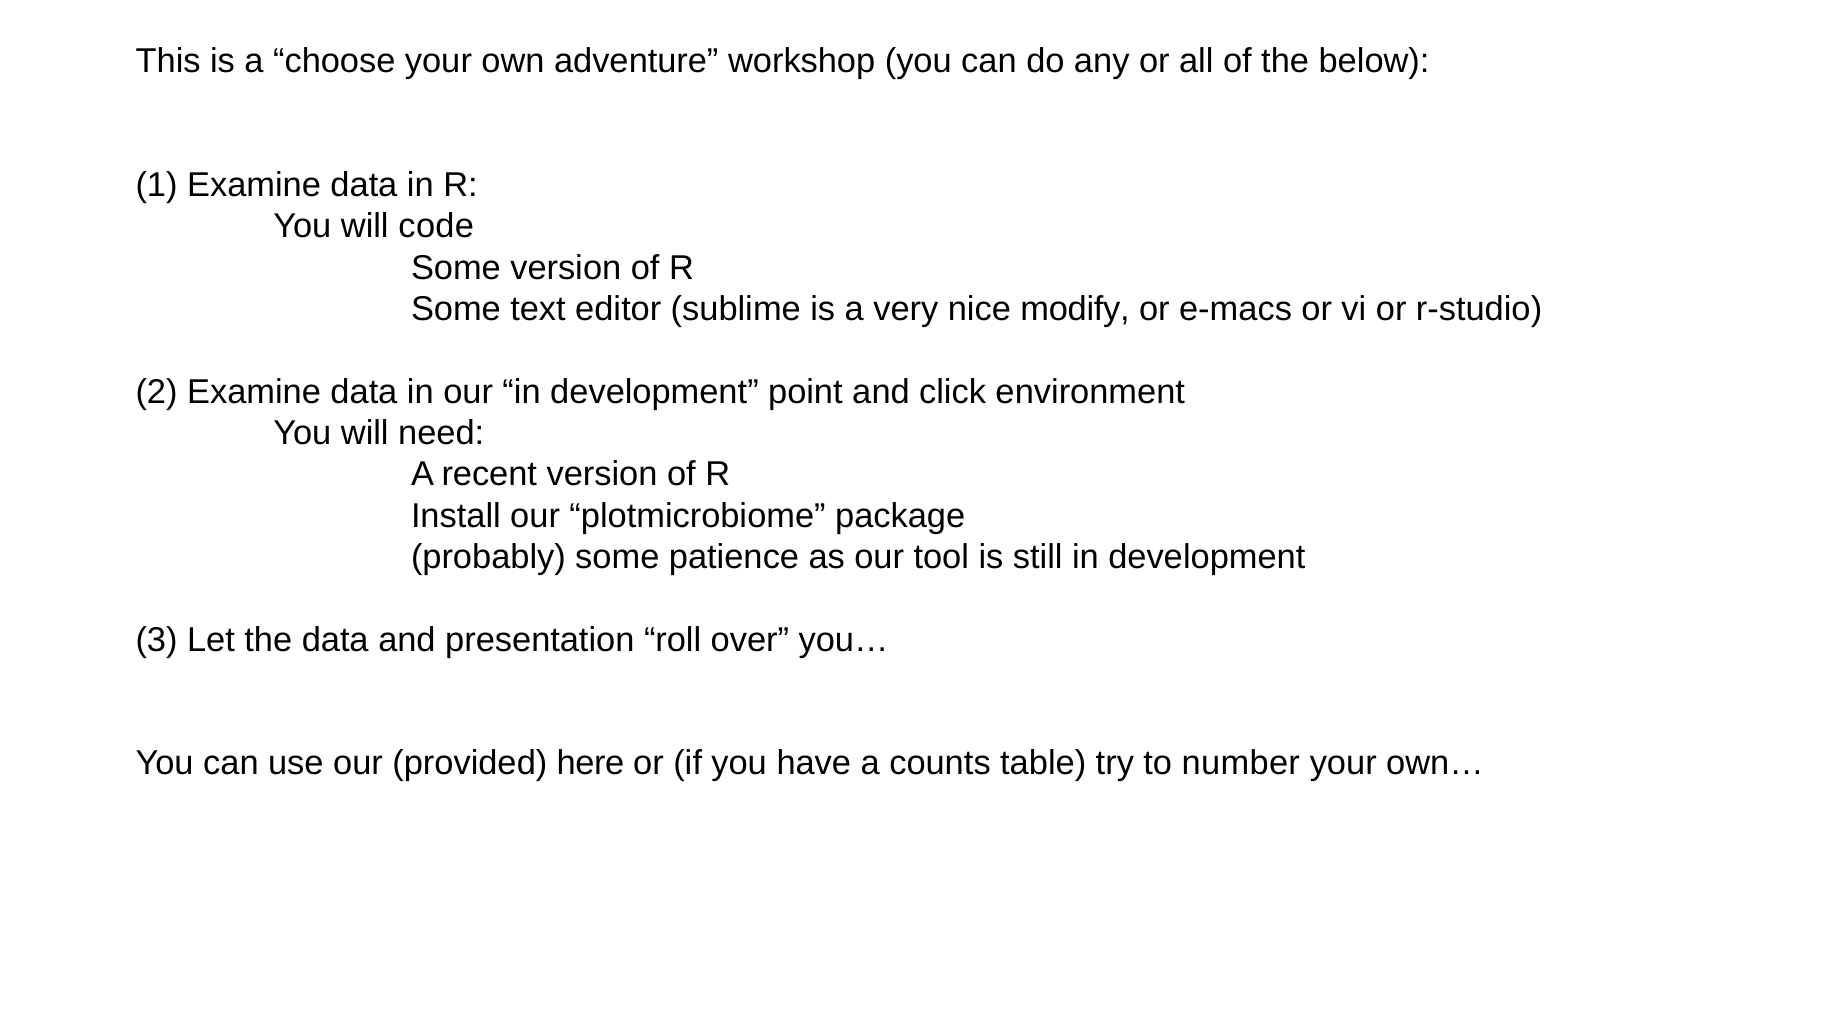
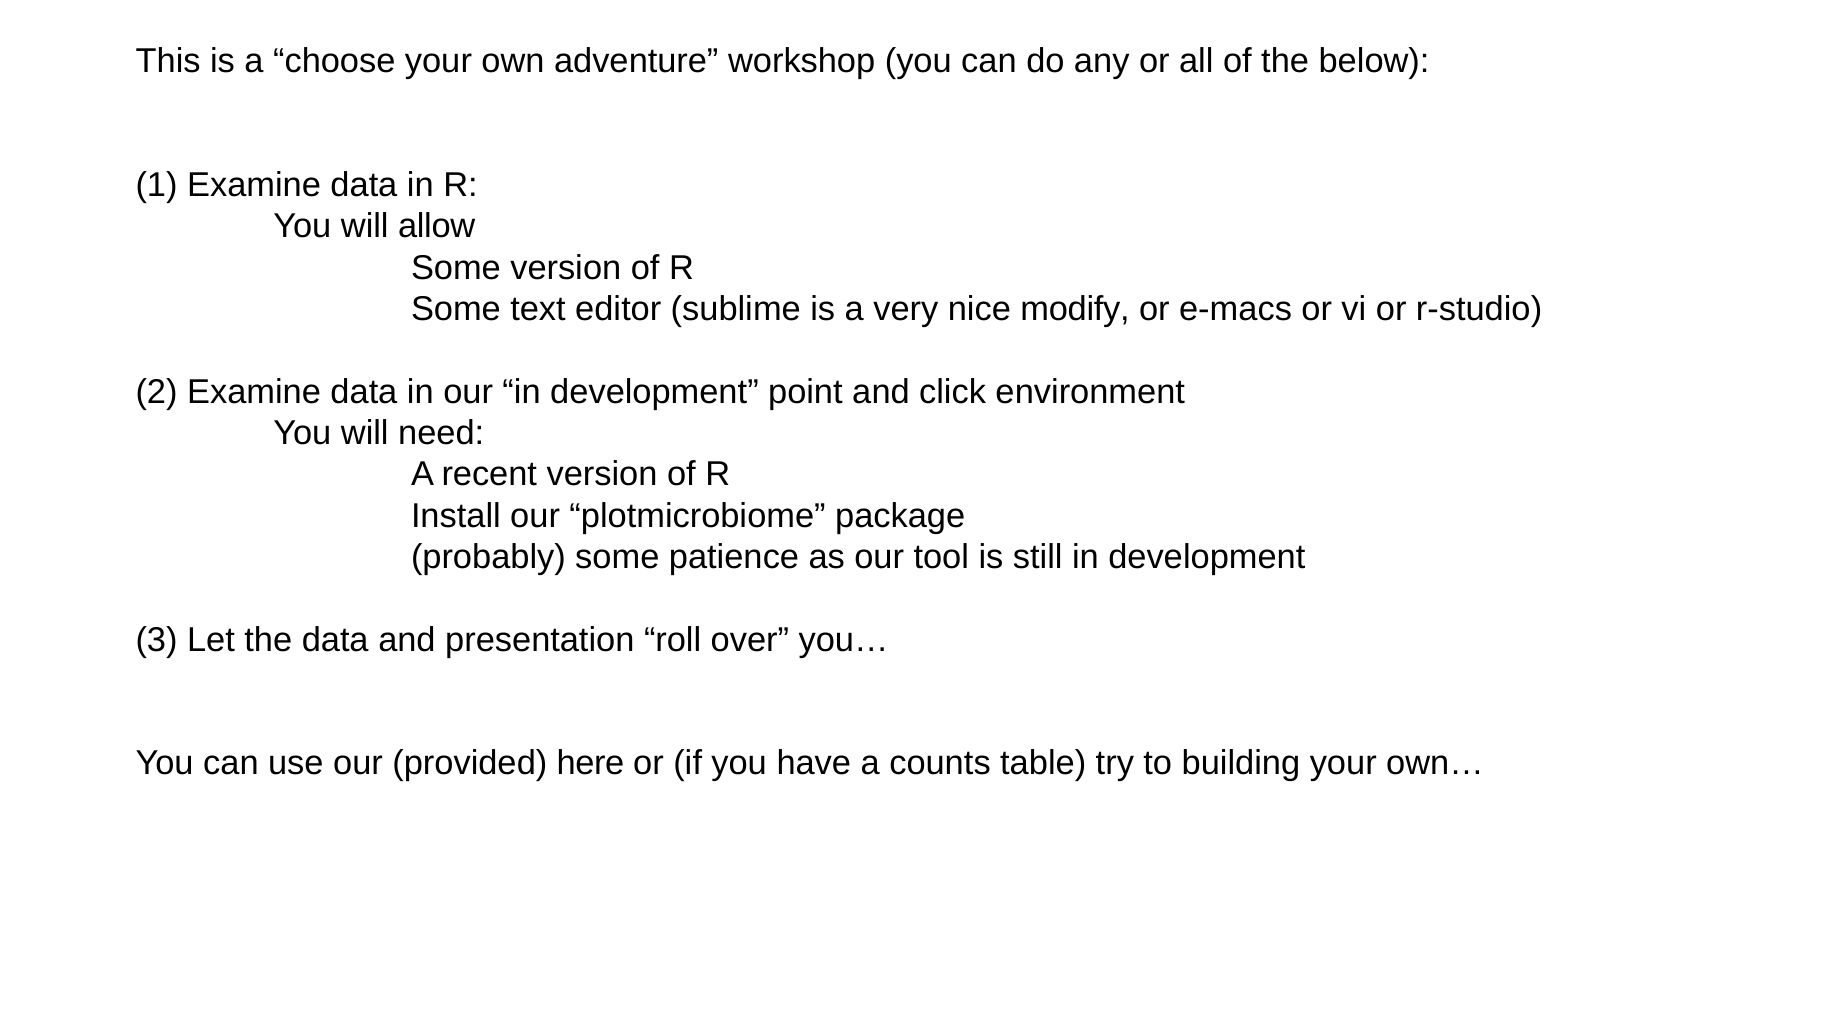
code: code -> allow (437, 226)
number: number -> building (1241, 763)
